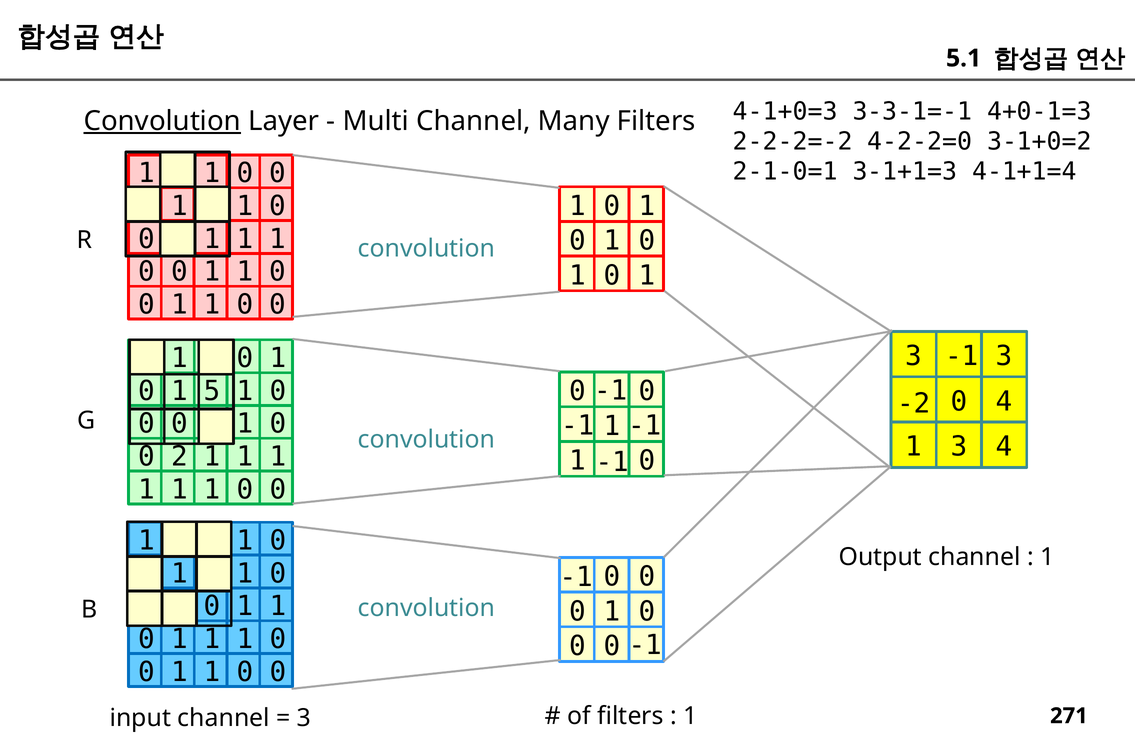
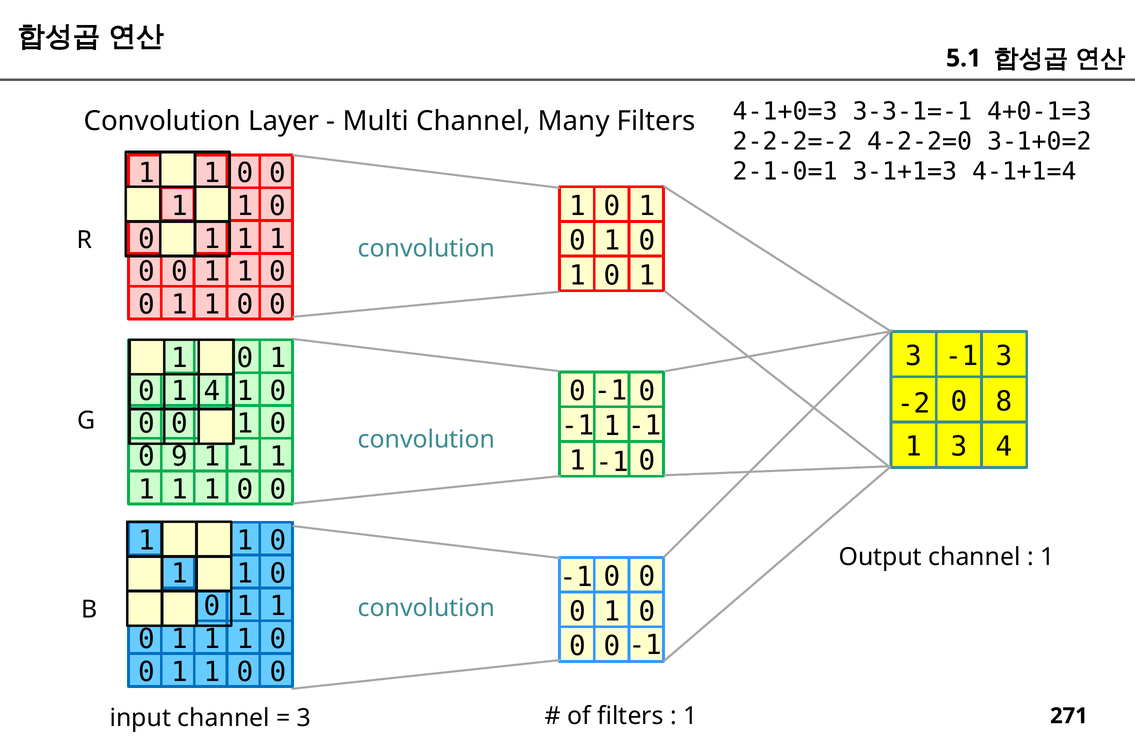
Convolution underline: present -> none (162, 121)
1 5: 5 -> 4 (212, 391)
0 4: 4 -> 8 (1004, 401)
2: 2 -> 9 (179, 456)
